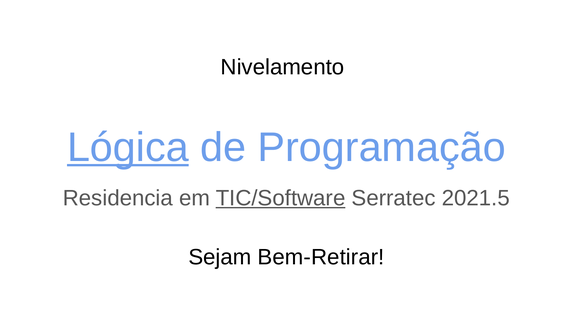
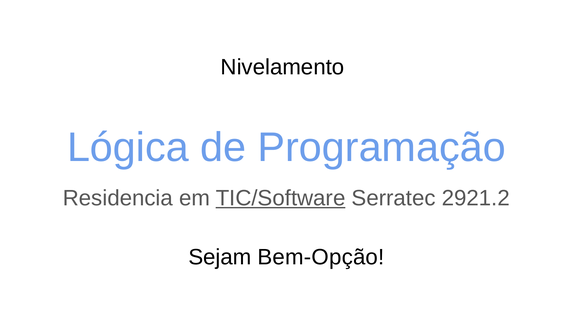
Lógica underline: present -> none (128, 148)
2021.5: 2021.5 -> 2921.2 (476, 198)
Bem-Retirar: Bem-Retirar -> Bem-Opção (321, 257)
